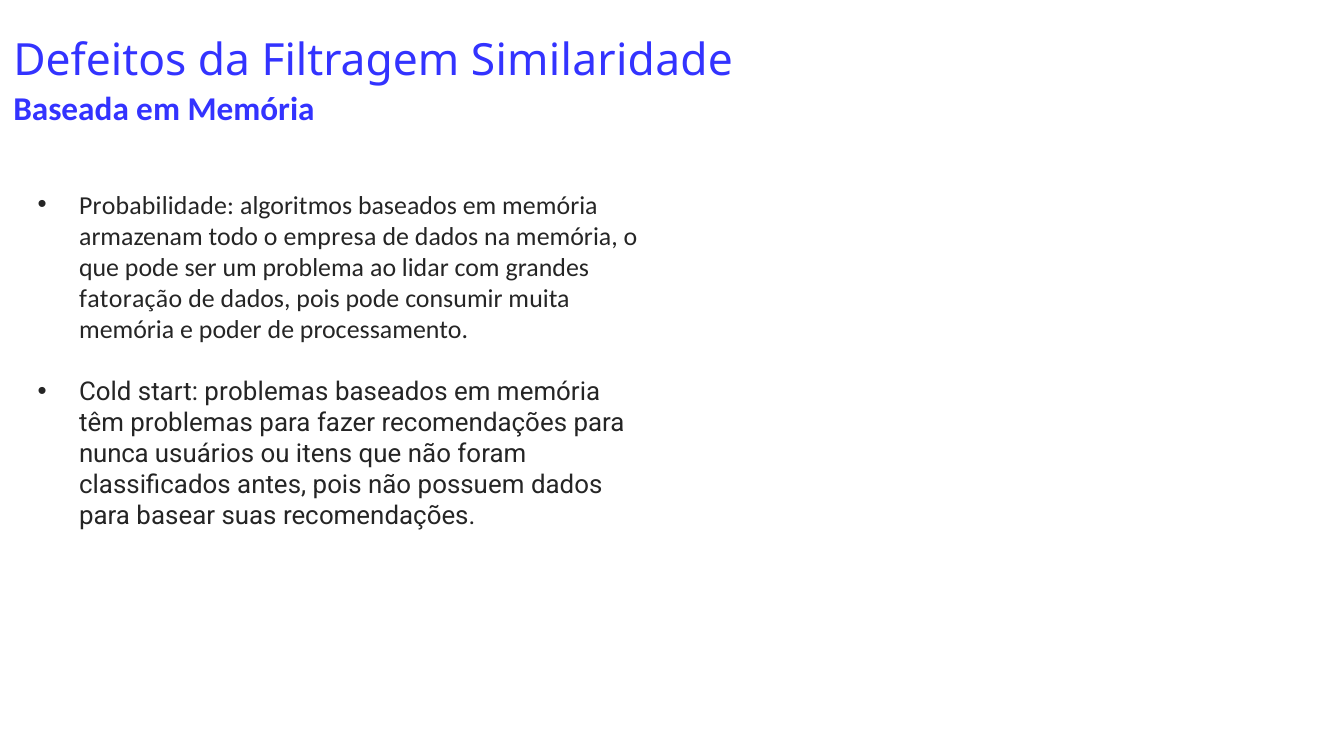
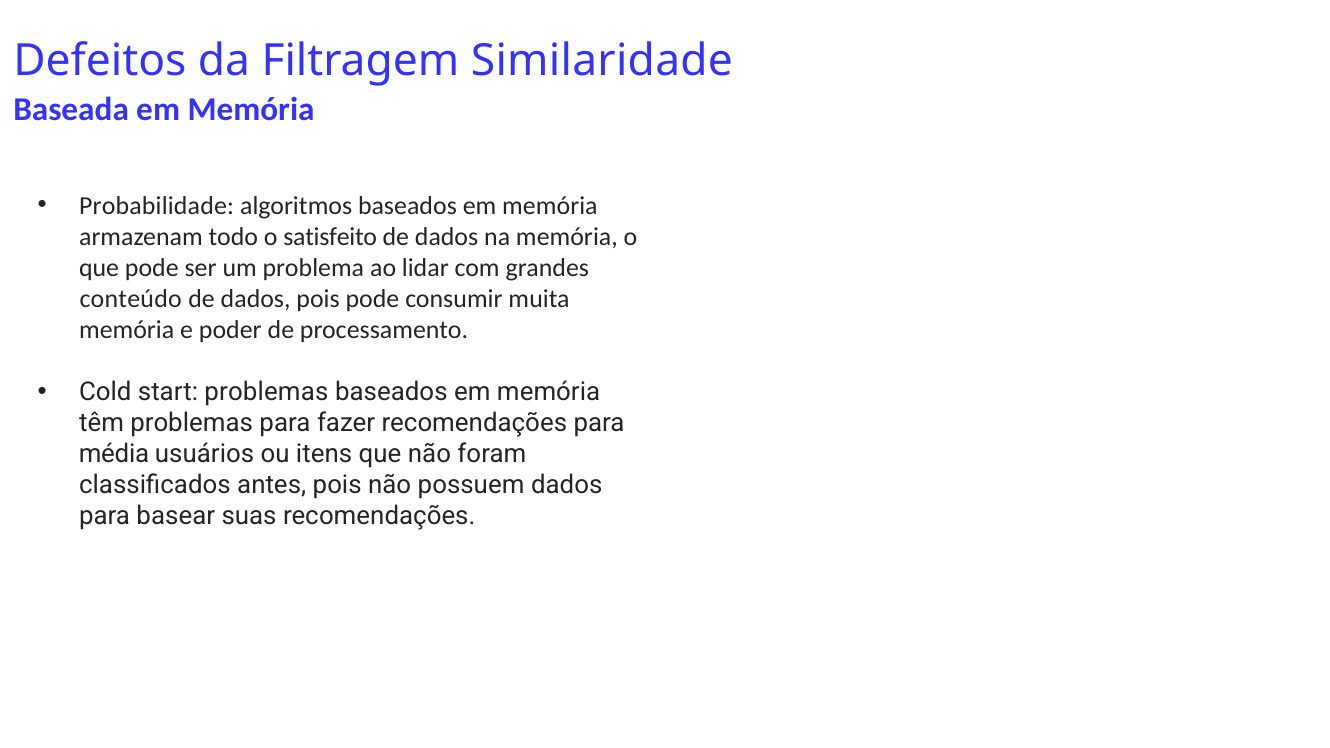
empresa: empresa -> satisfeito (330, 237)
fatoração: fatoração -> conteúdo (131, 299)
nunca: nunca -> média (114, 454)
